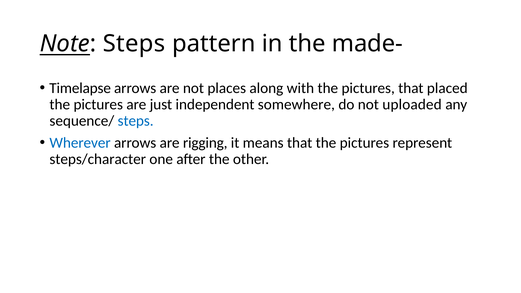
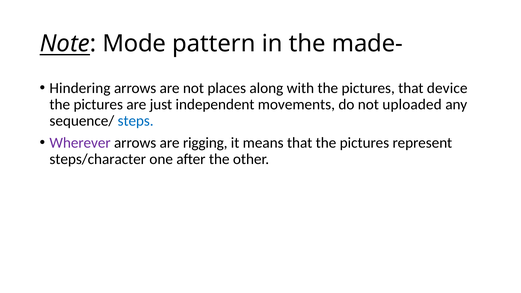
Note Steps: Steps -> Mode (134, 44)
Timelapse: Timelapse -> Hindering (80, 88)
placed: placed -> device (447, 88)
somewhere: somewhere -> movements (296, 105)
Wherever colour: blue -> purple (80, 143)
